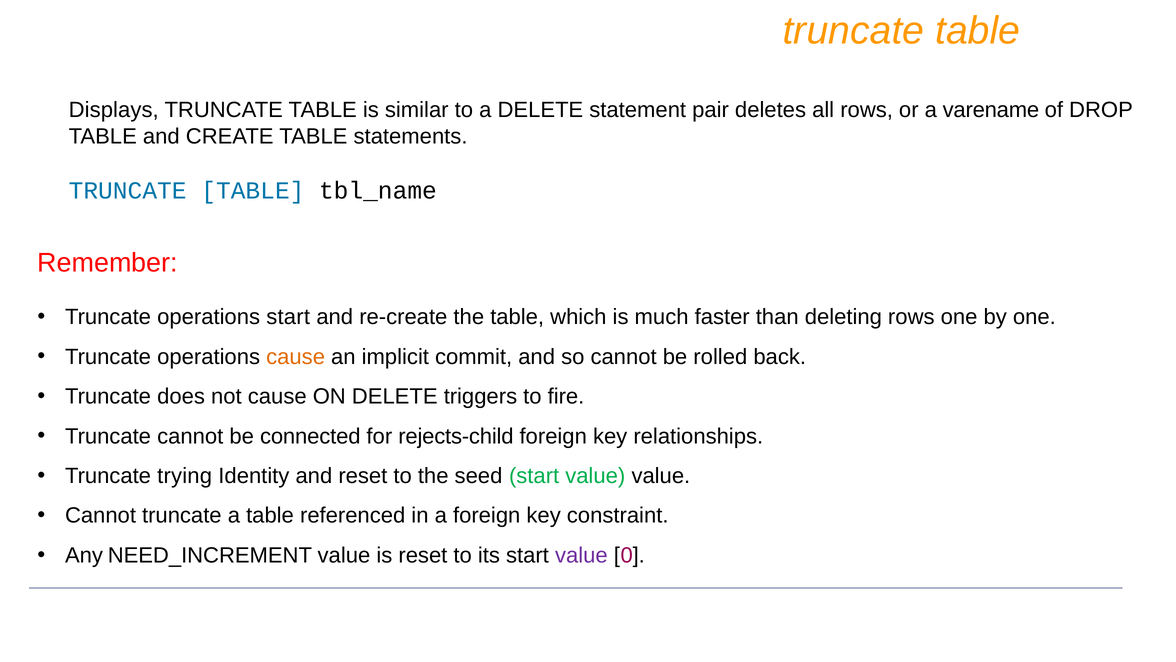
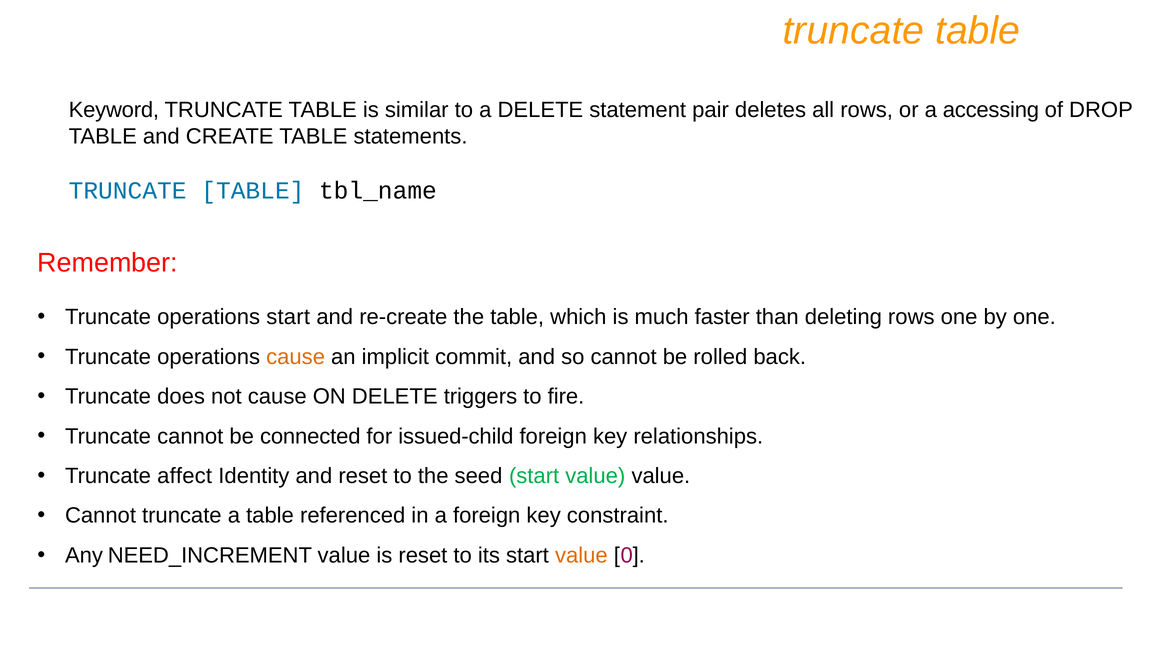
Displays: Displays -> Keyword (114, 110)
varename: varename -> accessing (991, 110)
rejects-child: rejects-child -> issued-child (456, 436)
trying: trying -> affect (185, 476)
value colour: purple -> orange (581, 555)
